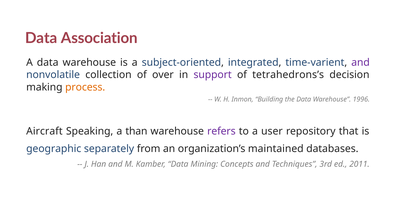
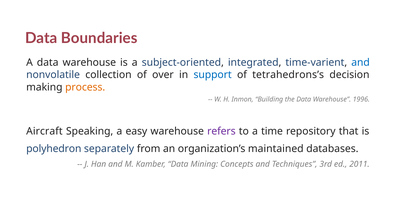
Association: Association -> Boundaries (99, 38)
and colour: purple -> blue (361, 62)
support colour: purple -> blue (213, 75)
than: than -> easy (136, 131)
user: user -> time (272, 131)
geographic: geographic -> polyhedron (54, 149)
